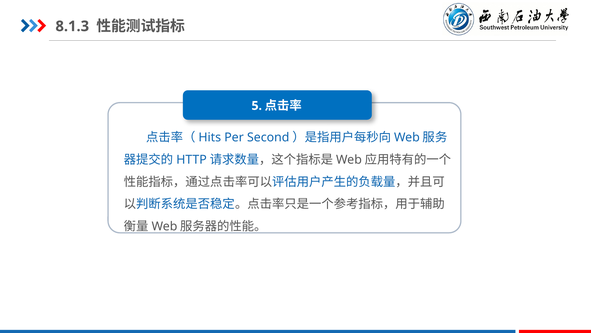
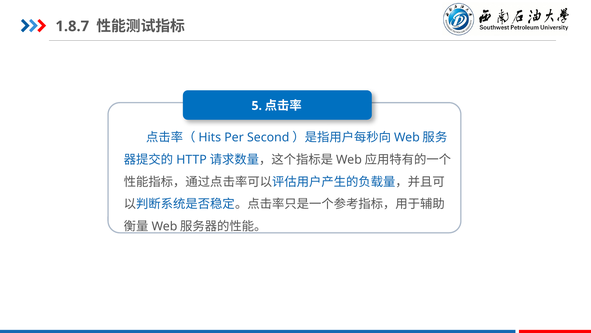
8.1.3: 8.1.3 -> 1.8.7 (72, 26)
